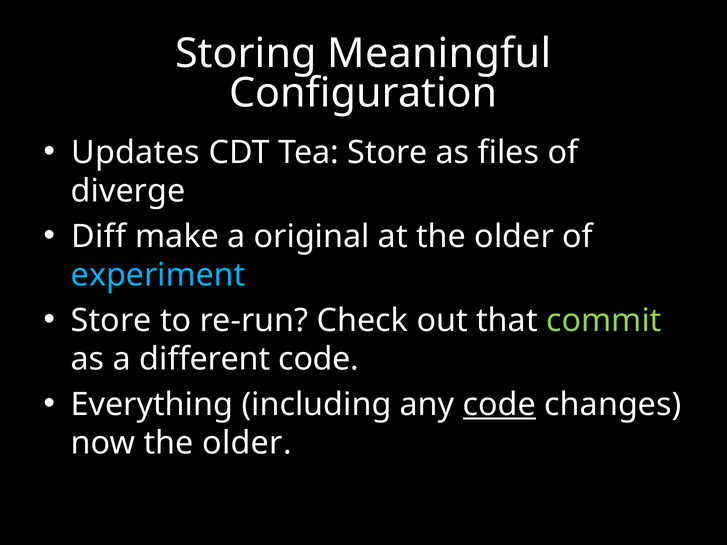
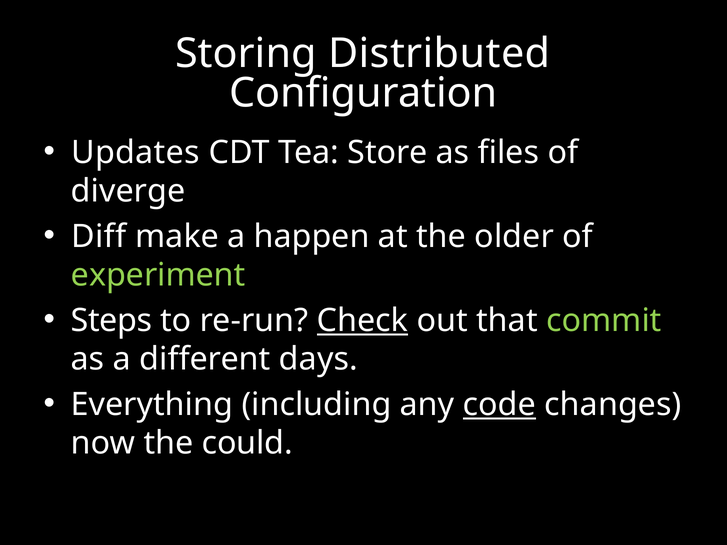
Meaningful: Meaningful -> Distributed (439, 54)
original: original -> happen (312, 237)
experiment colour: light blue -> light green (158, 275)
Store: Store -> Steps (111, 321)
Check underline: none -> present (363, 321)
different code: code -> days (318, 359)
now the older: older -> could (247, 443)
